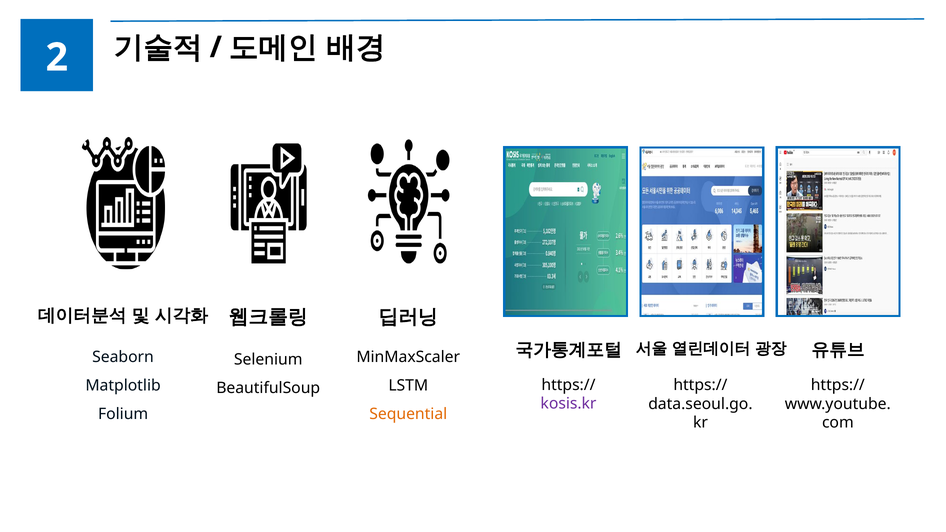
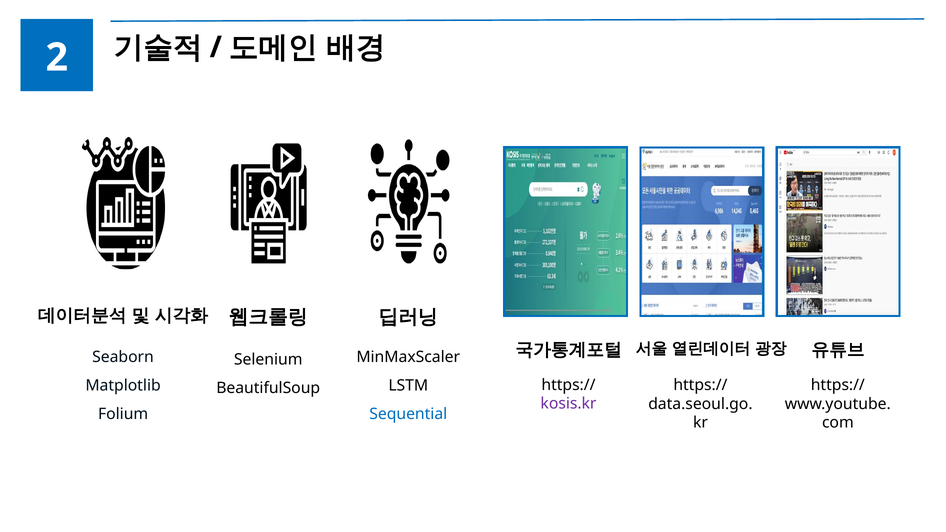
Sequential colour: orange -> blue (408, 414)
